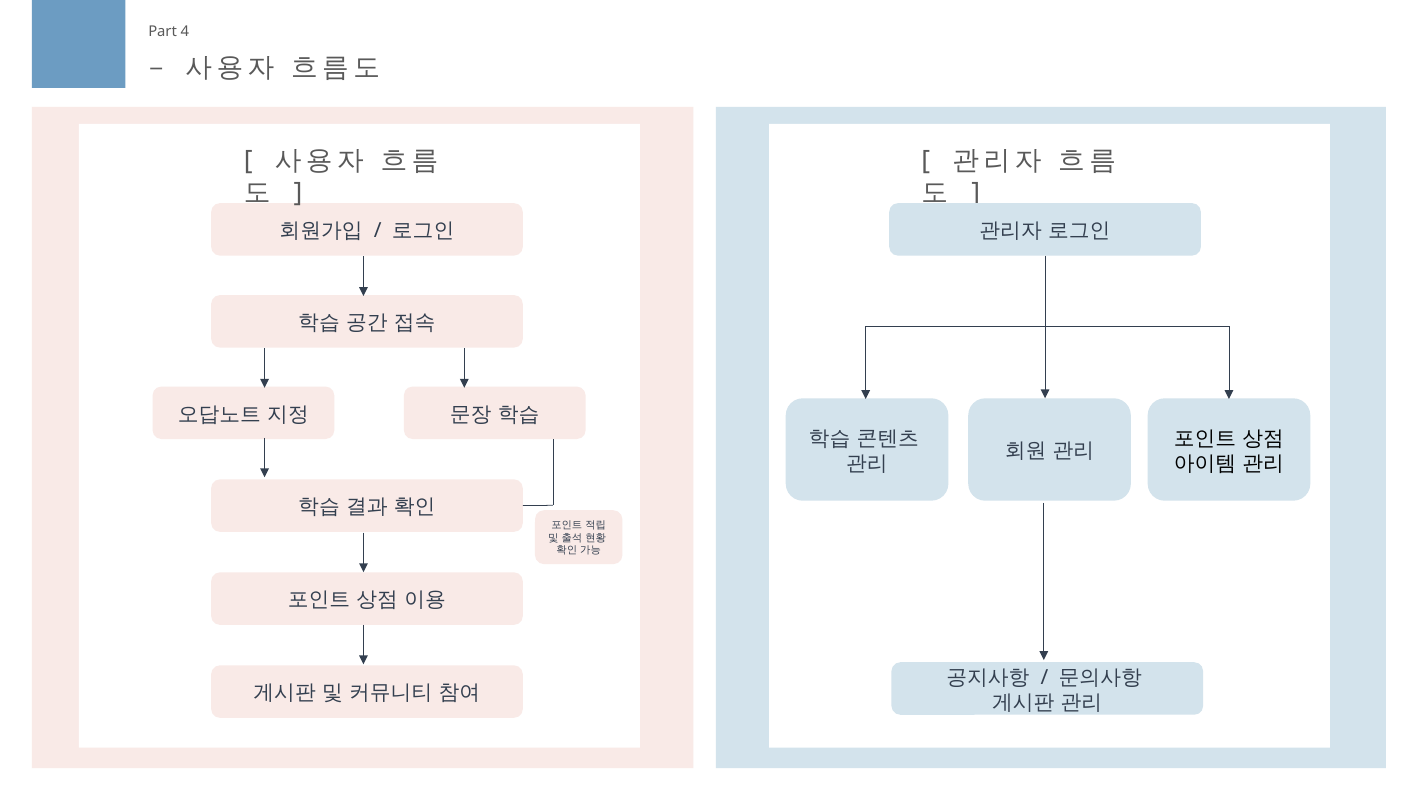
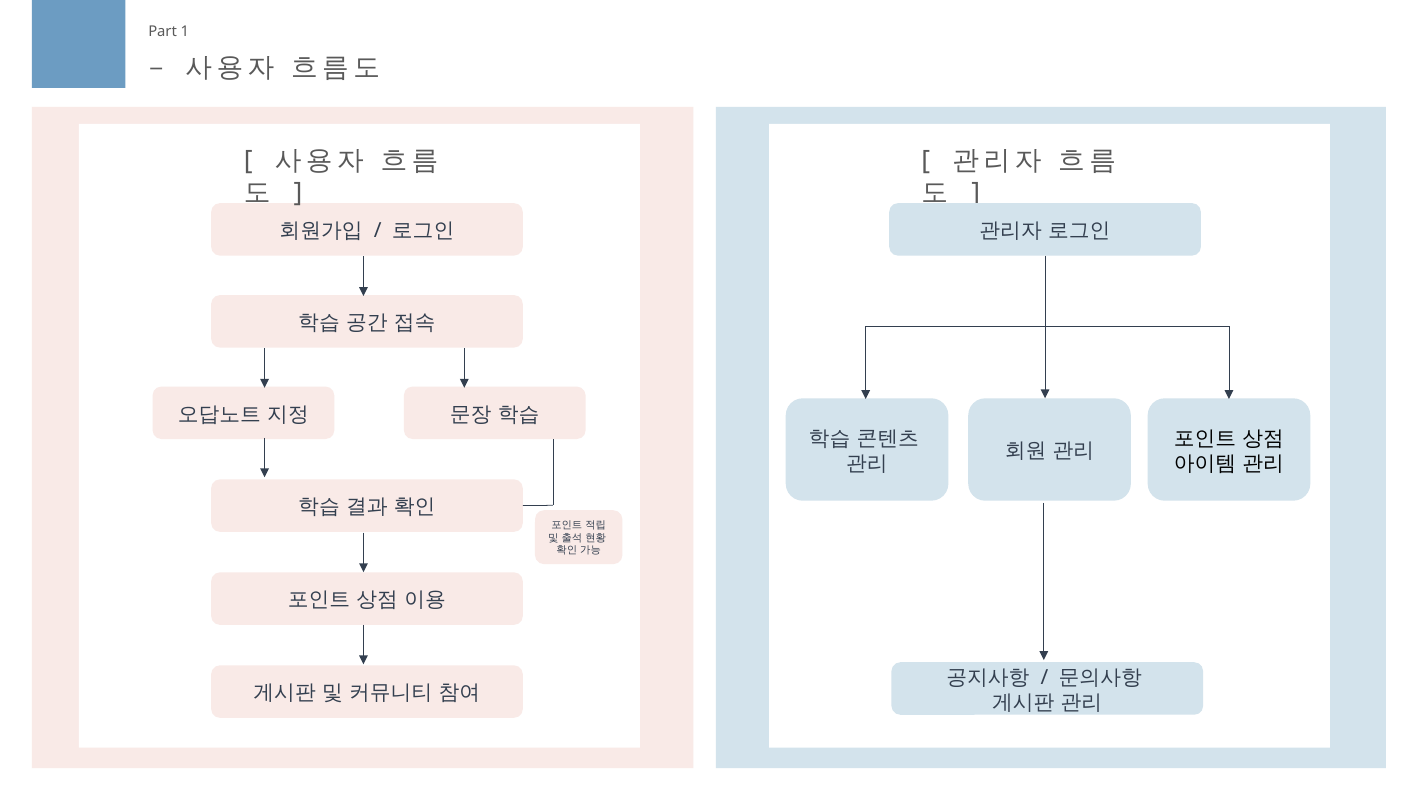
4: 4 -> 1 (185, 31)
